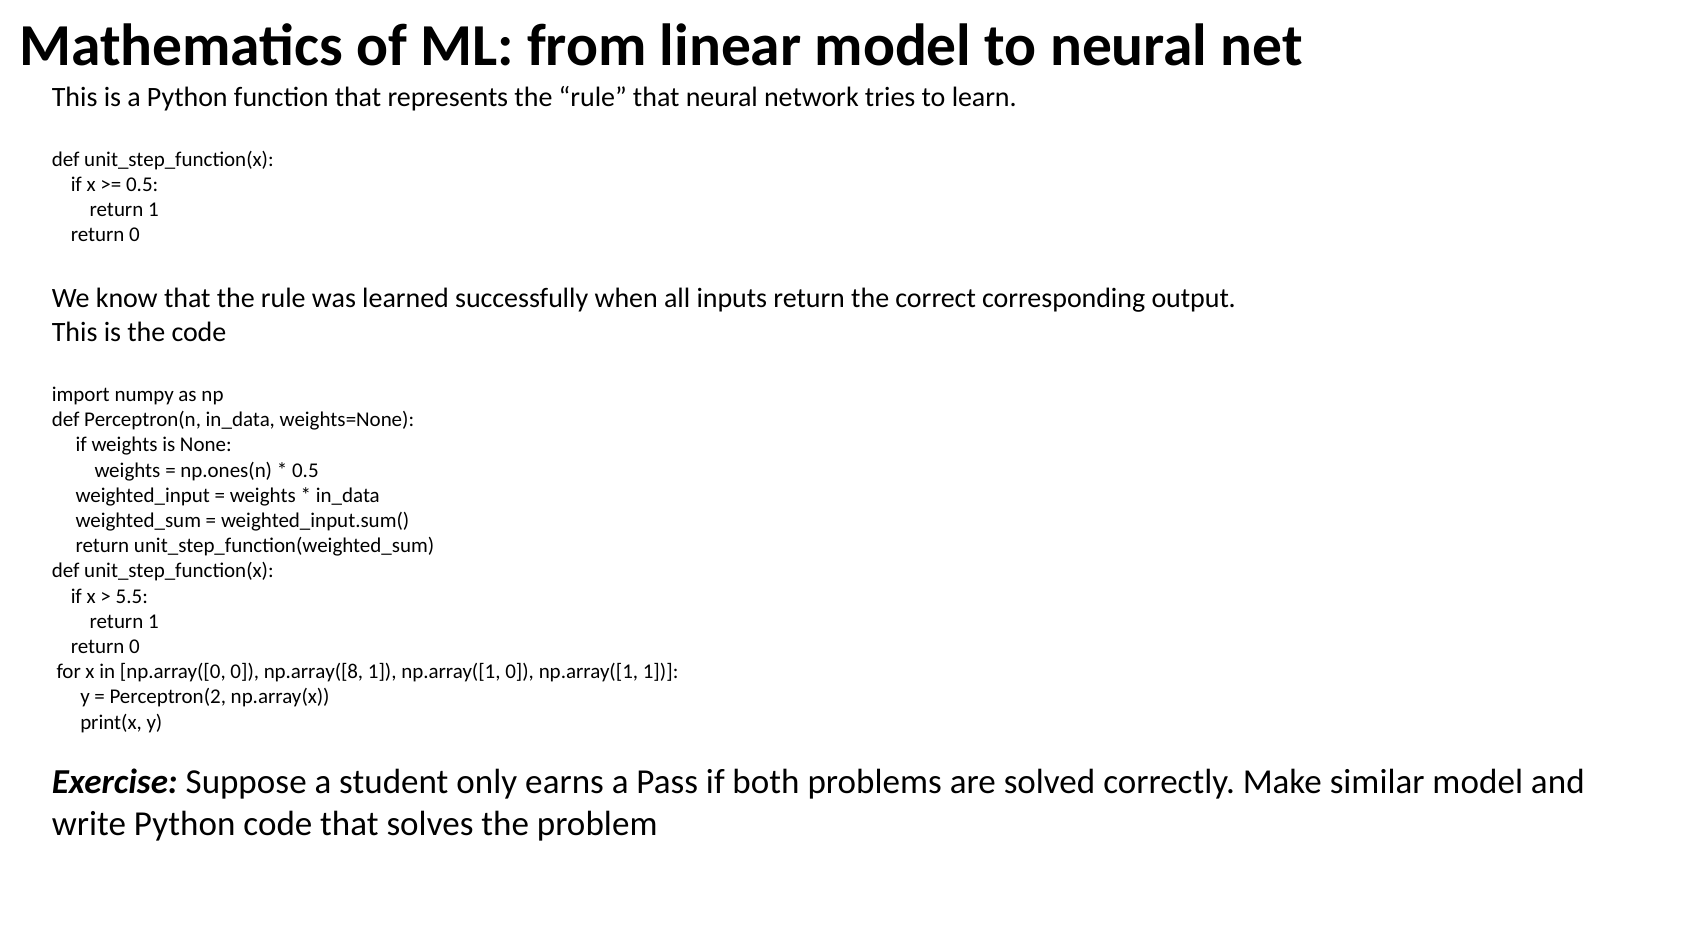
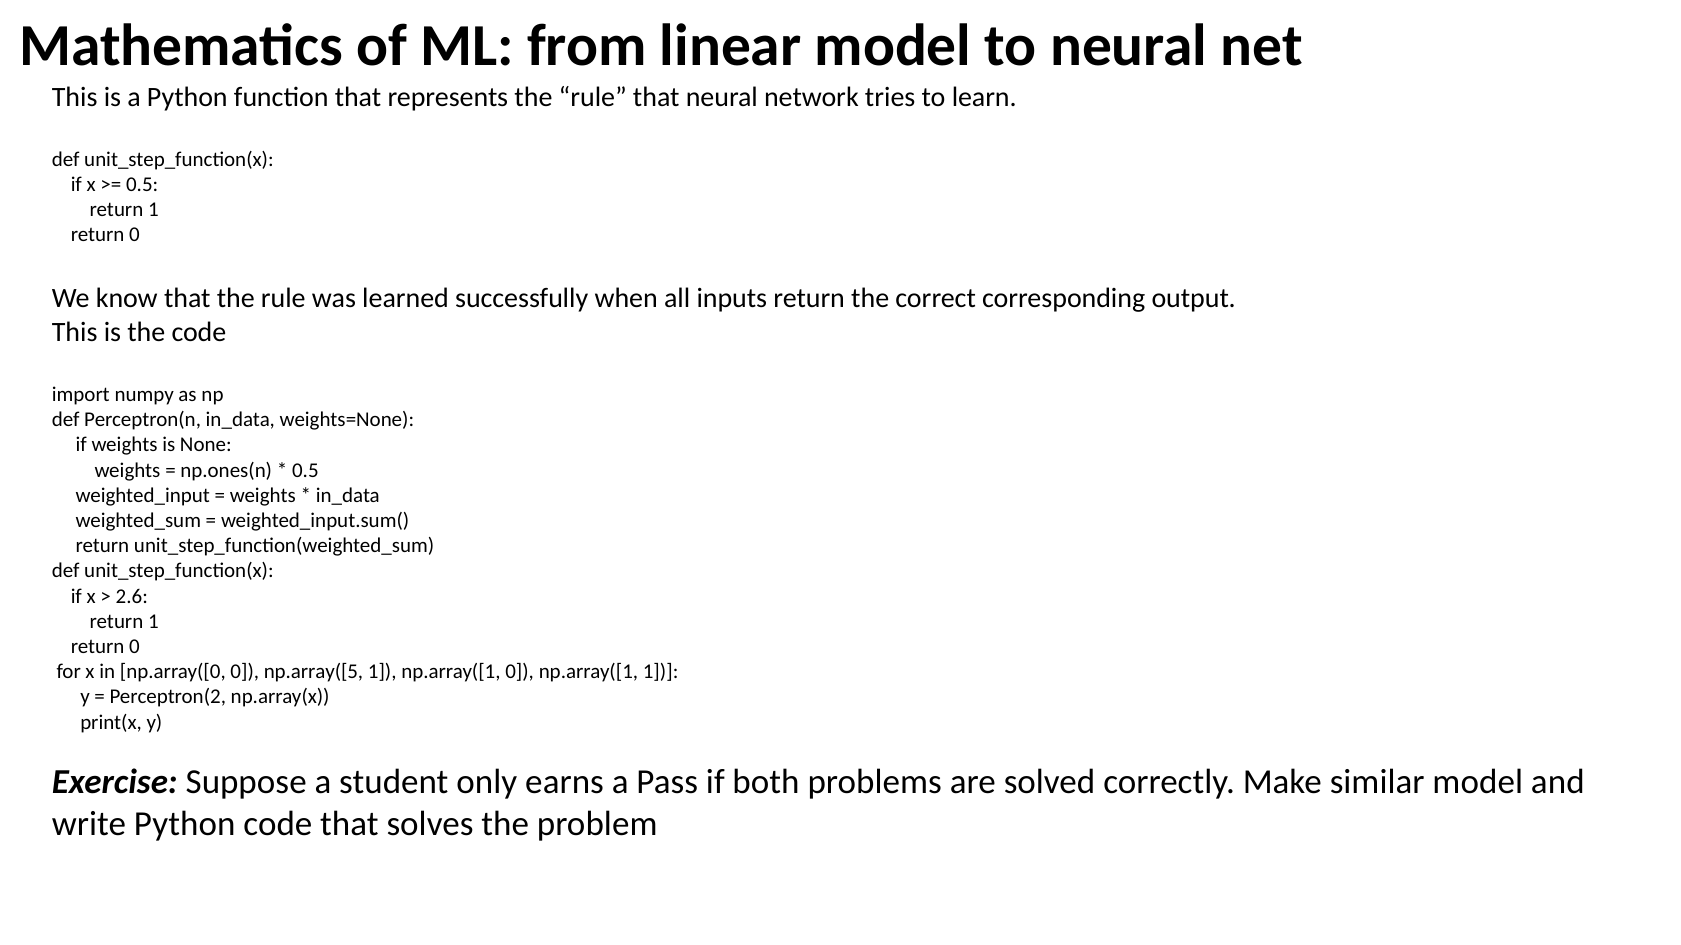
5.5: 5.5 -> 2.6 (132, 597)
np.array([8: np.array([8 -> np.array([5 (313, 672)
